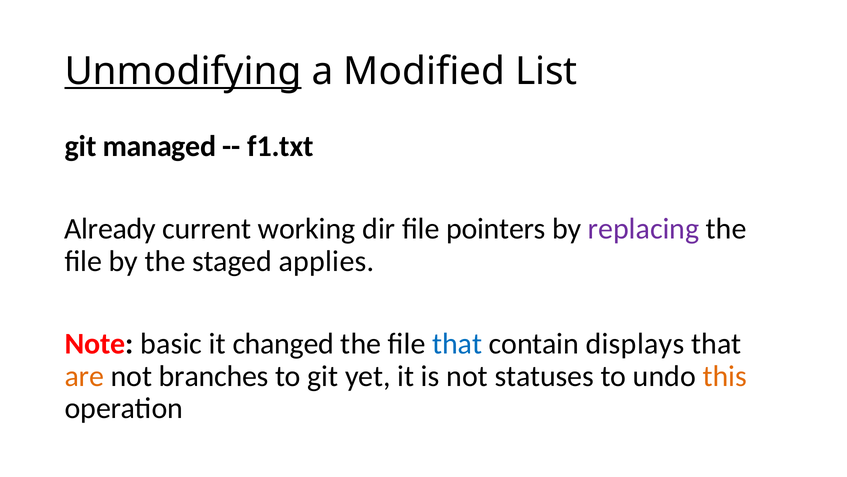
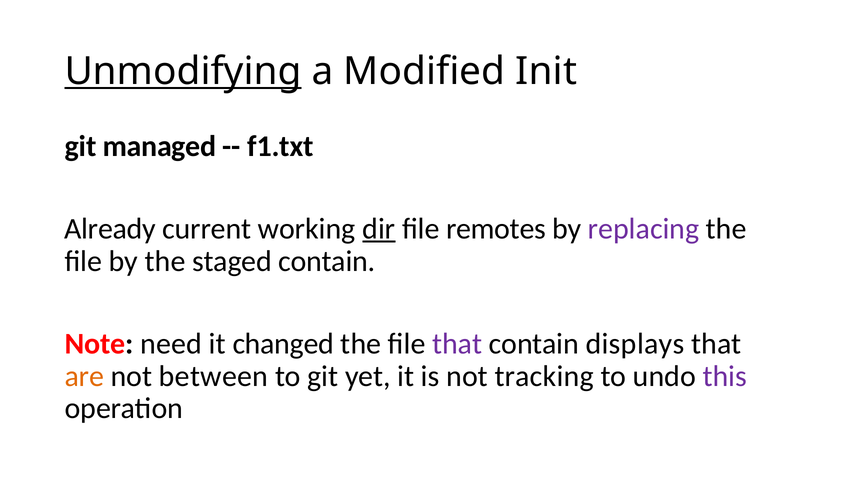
List: List -> Init (546, 71)
dir underline: none -> present (379, 228)
pointers: pointers -> remotes (496, 228)
staged applies: applies -> contain (327, 261)
basic: basic -> need (171, 343)
that colour: blue -> purple (457, 343)
branches: branches -> between (213, 376)
statuses: statuses -> tracking (544, 376)
this colour: orange -> purple (725, 376)
